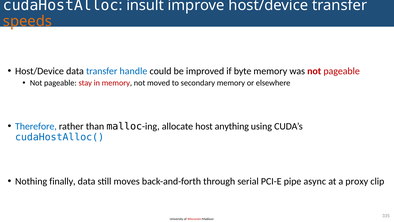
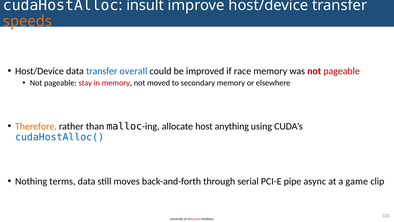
handle: handle -> overall (133, 71)
byte: byte -> race (243, 71)
Therefore colour: blue -> orange (36, 126)
finally: finally -> terms (62, 181)
proxy: proxy -> game (357, 181)
